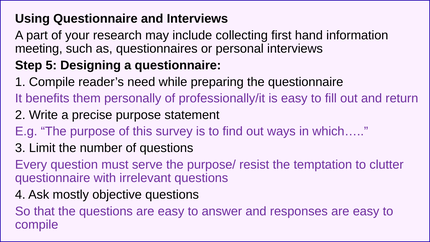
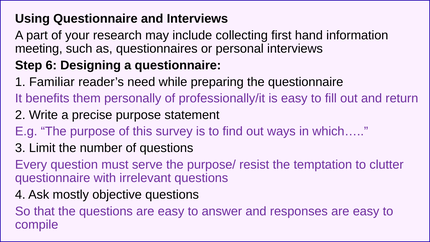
5: 5 -> 6 (51, 65)
1 Compile: Compile -> Familiar (52, 82)
